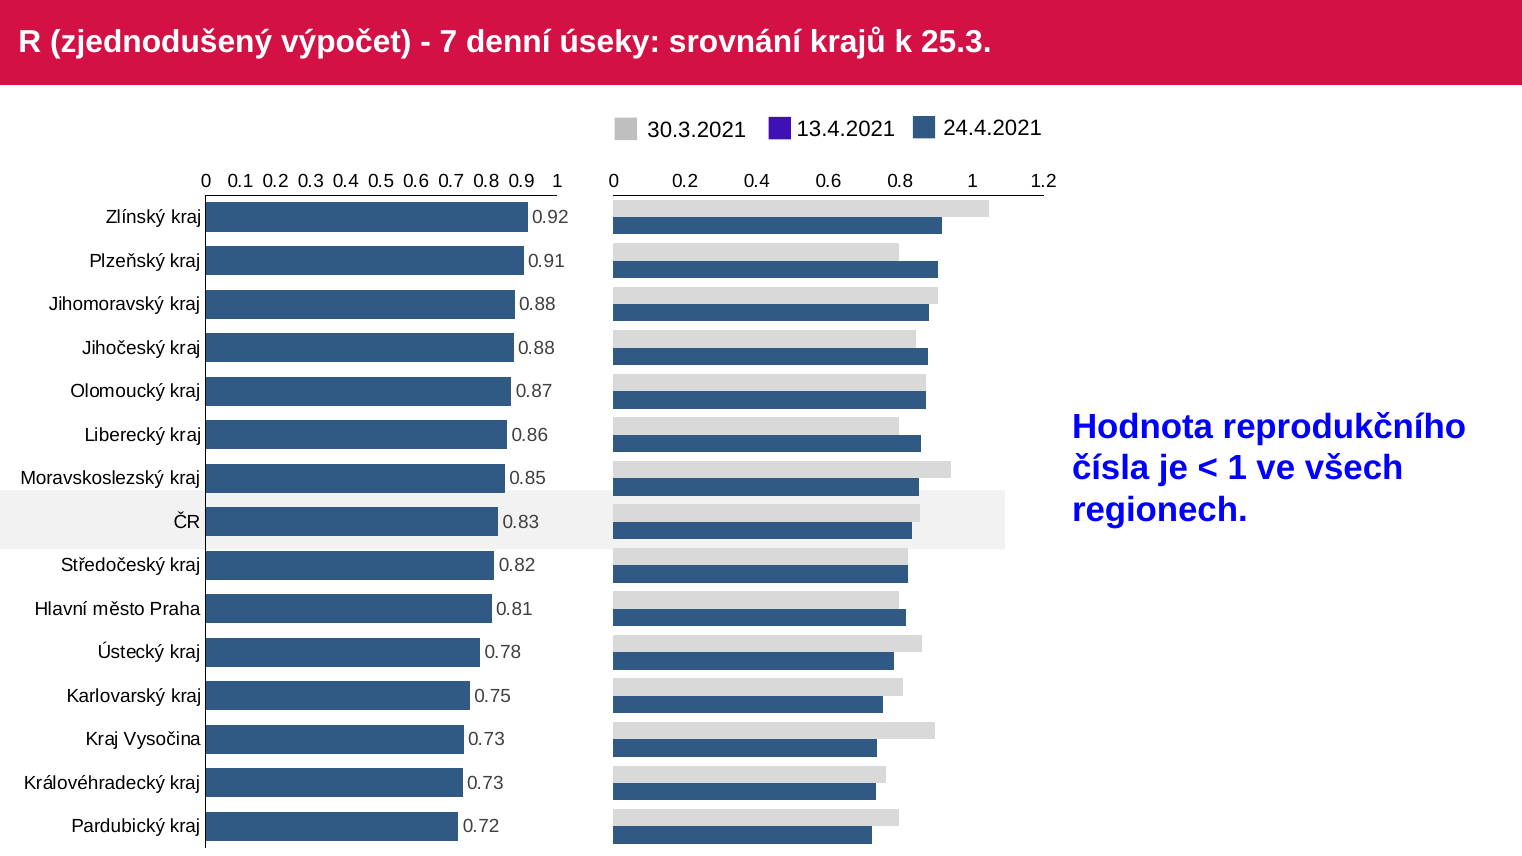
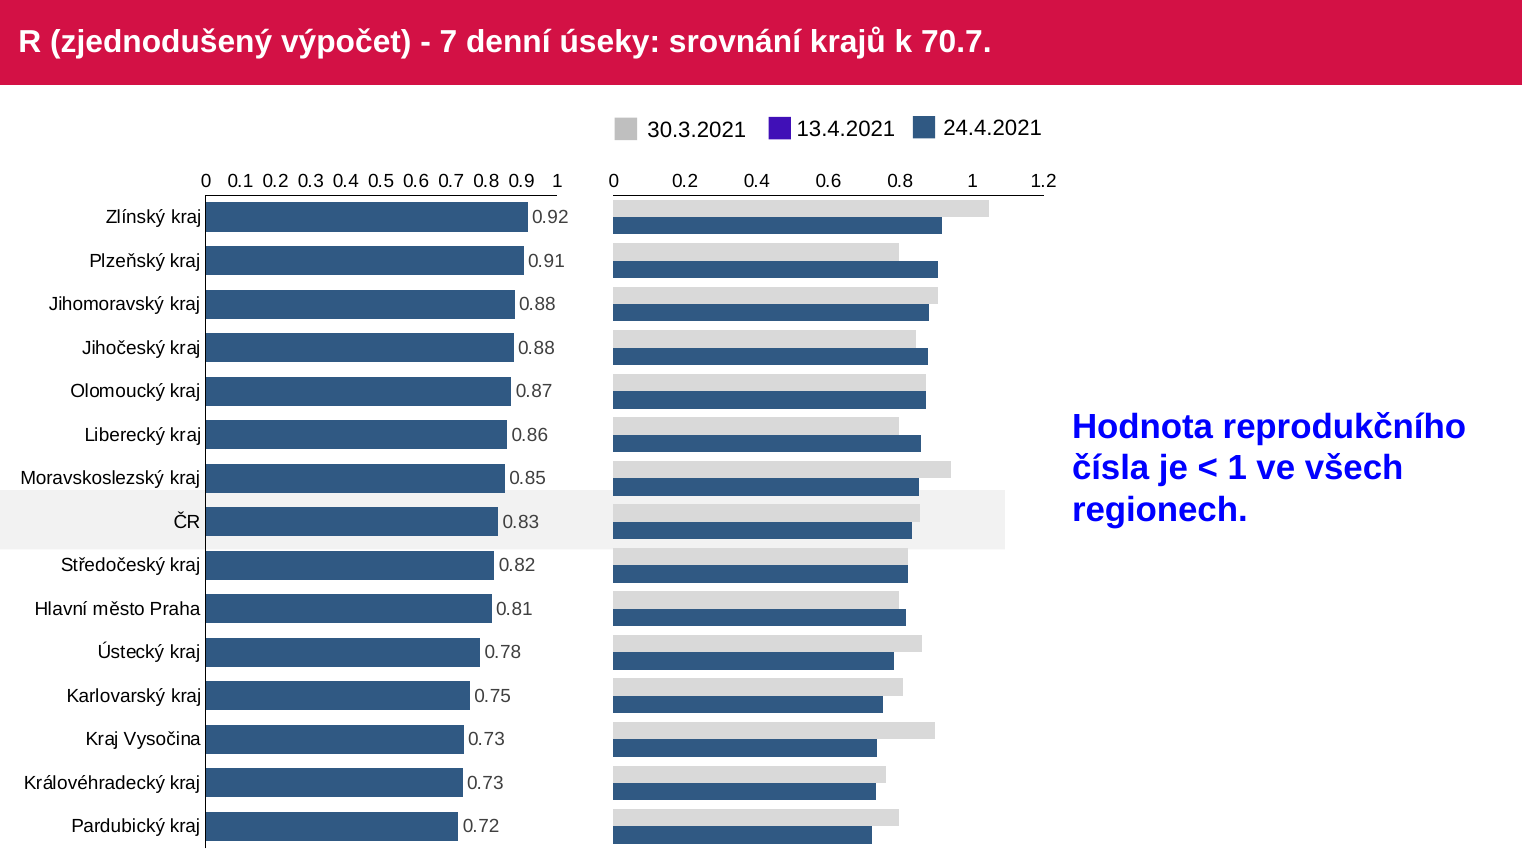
25.3: 25.3 -> 70.7 (956, 42)
